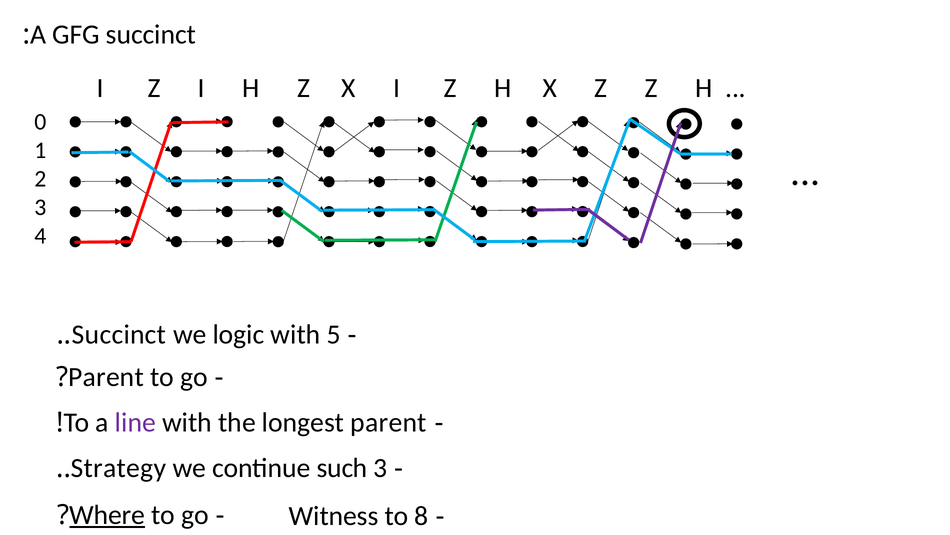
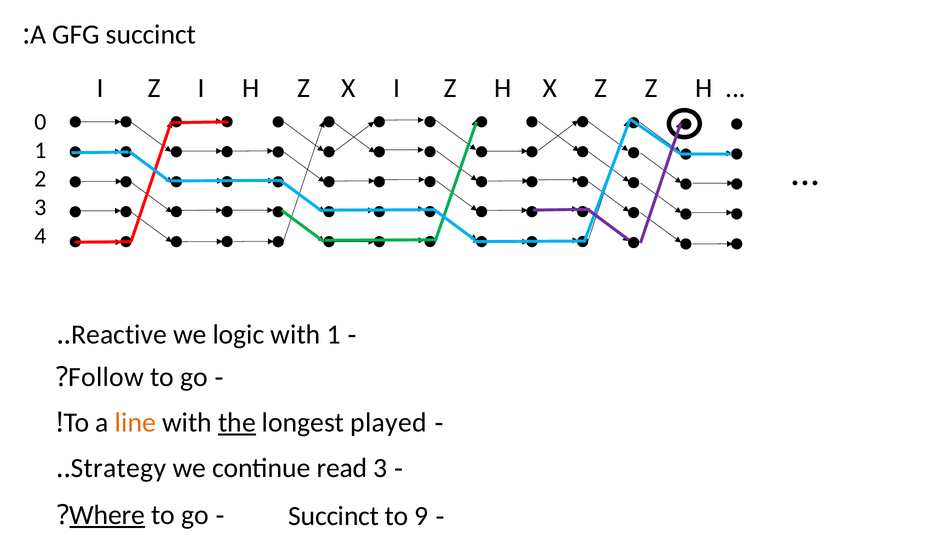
Succinct: Succinct -> Reactive (119, 334)
with 5: 5 -> 1 (334, 334)
Parent: Parent -> Follow (106, 377)
line colour: purple -> orange (135, 422)
the underline: none -> present (237, 422)
longest parent: parent -> played (388, 422)
such: such -> read (342, 467)
Witness: Witness -> Succinct (334, 516)
8: 8 -> 9 (421, 516)
